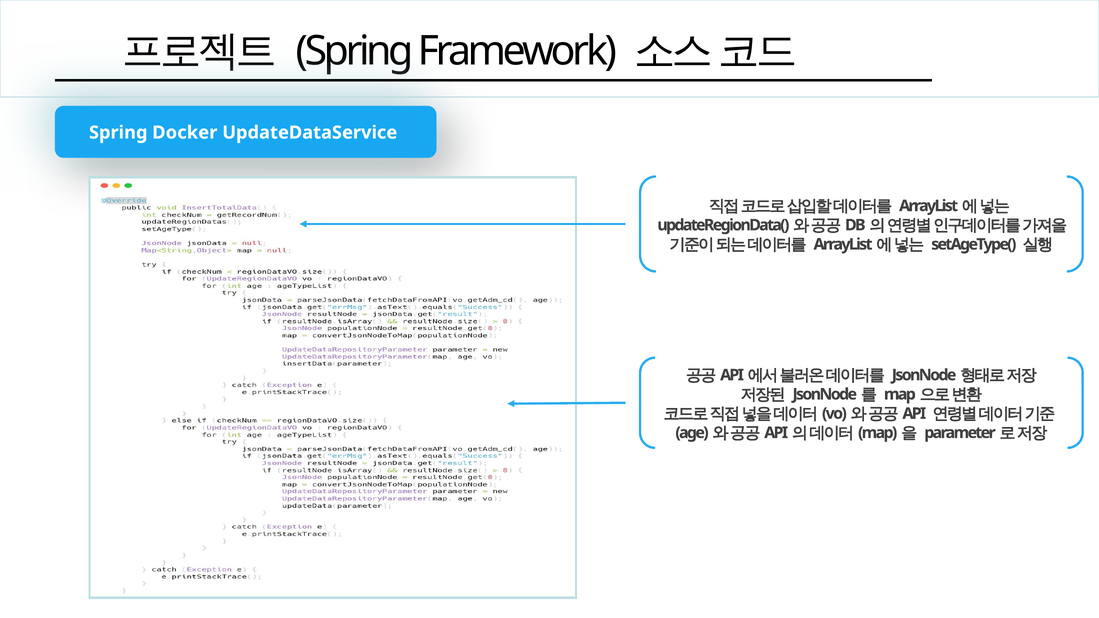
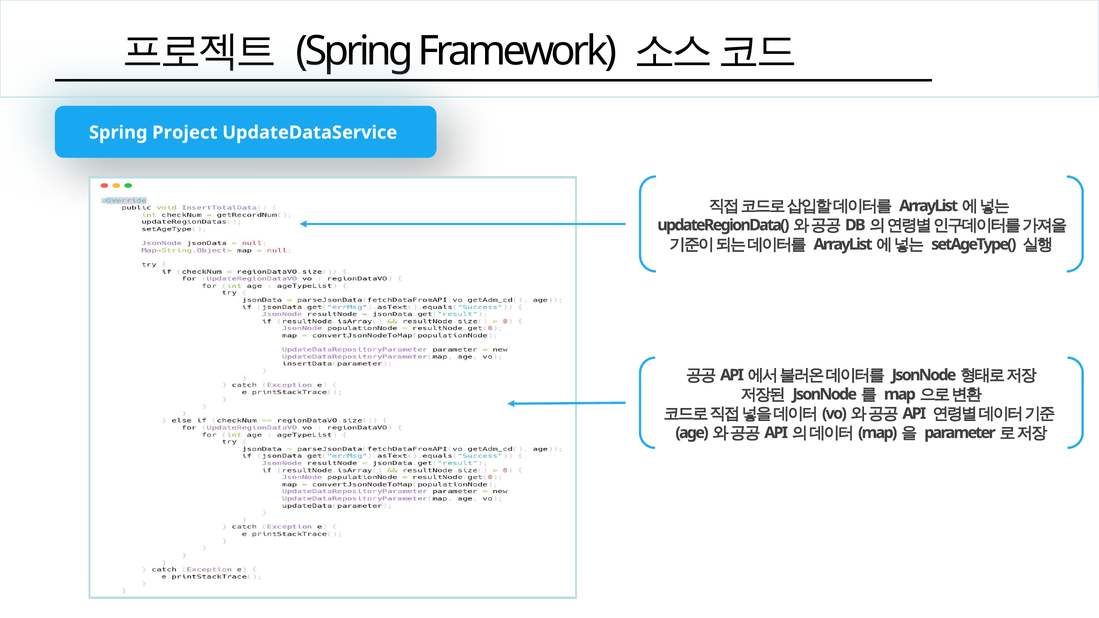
Docker: Docker -> Project (185, 133)
